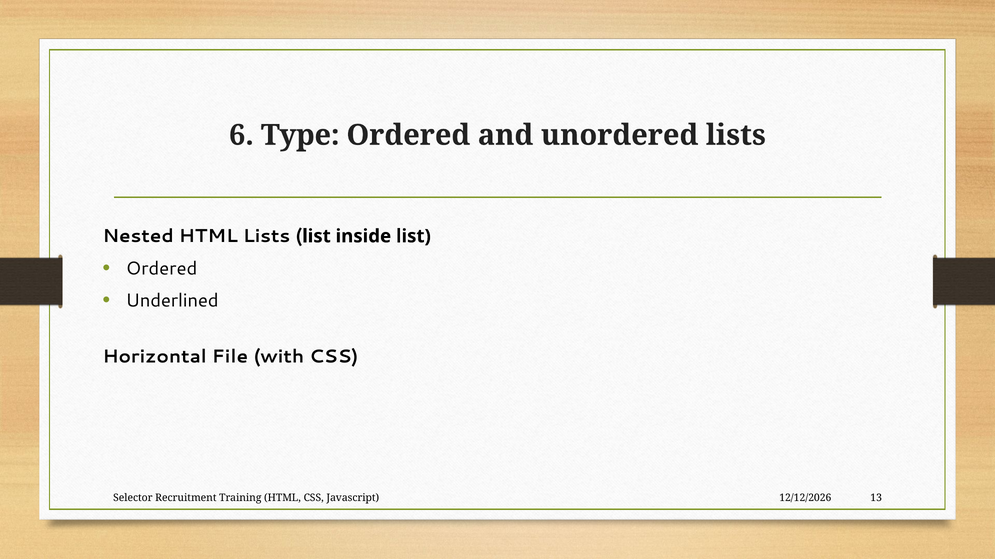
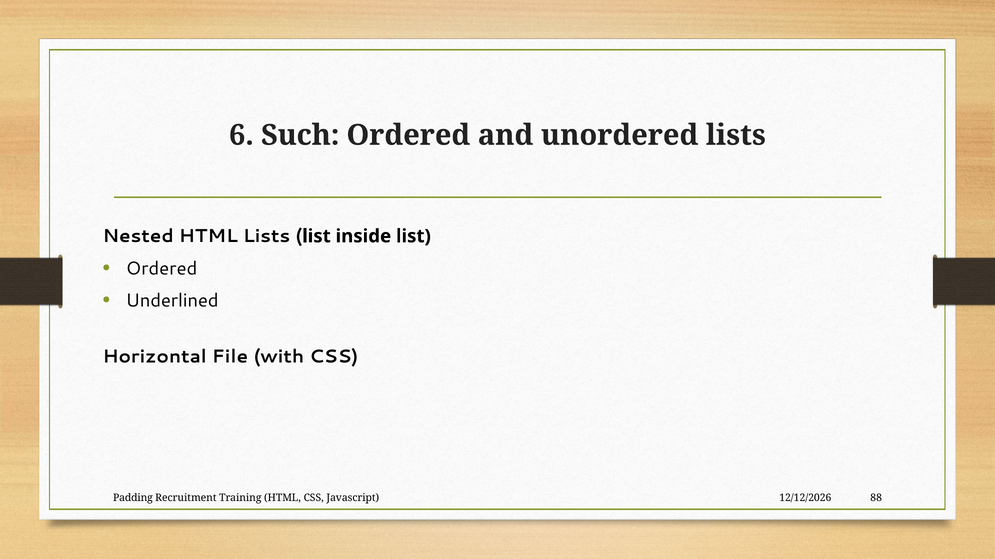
Type: Type -> Such (300, 135)
Selector: Selector -> Padding (133, 498)
13: 13 -> 88 (876, 498)
